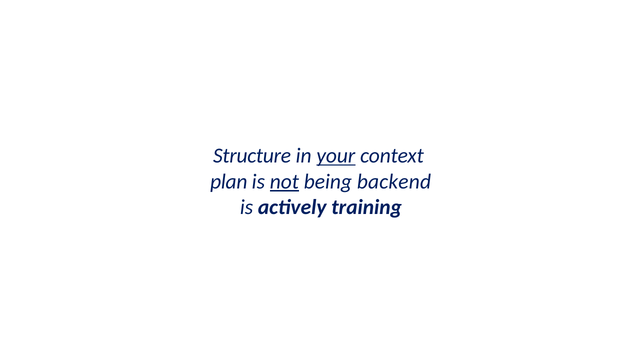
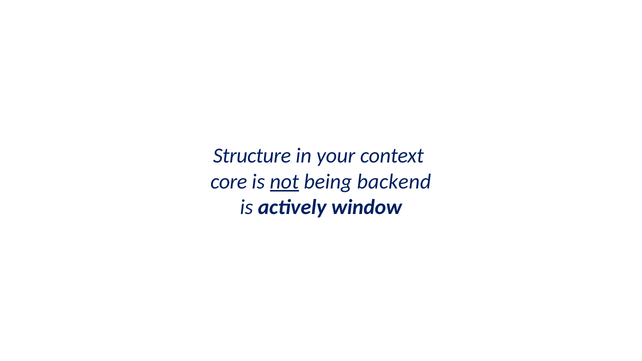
your underline: present -> none (336, 156)
plan: plan -> core (229, 182)
training: training -> window (367, 207)
